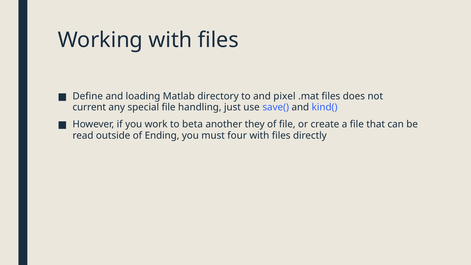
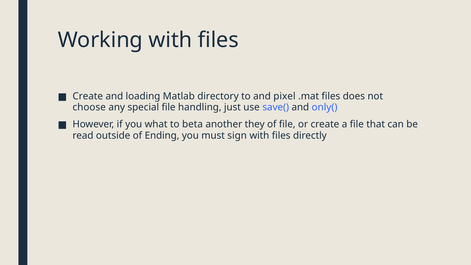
Define: Define -> Create (88, 96)
current: current -> choose (89, 107)
kind(: kind( -> only( (325, 107)
work: work -> what (156, 124)
four: four -> sign (237, 135)
